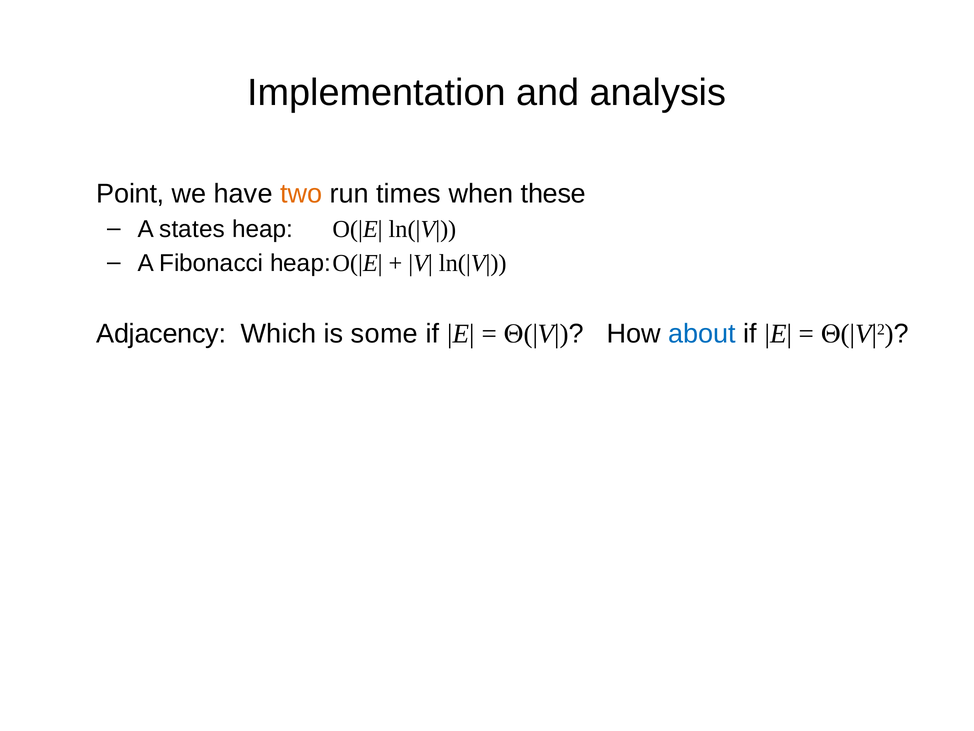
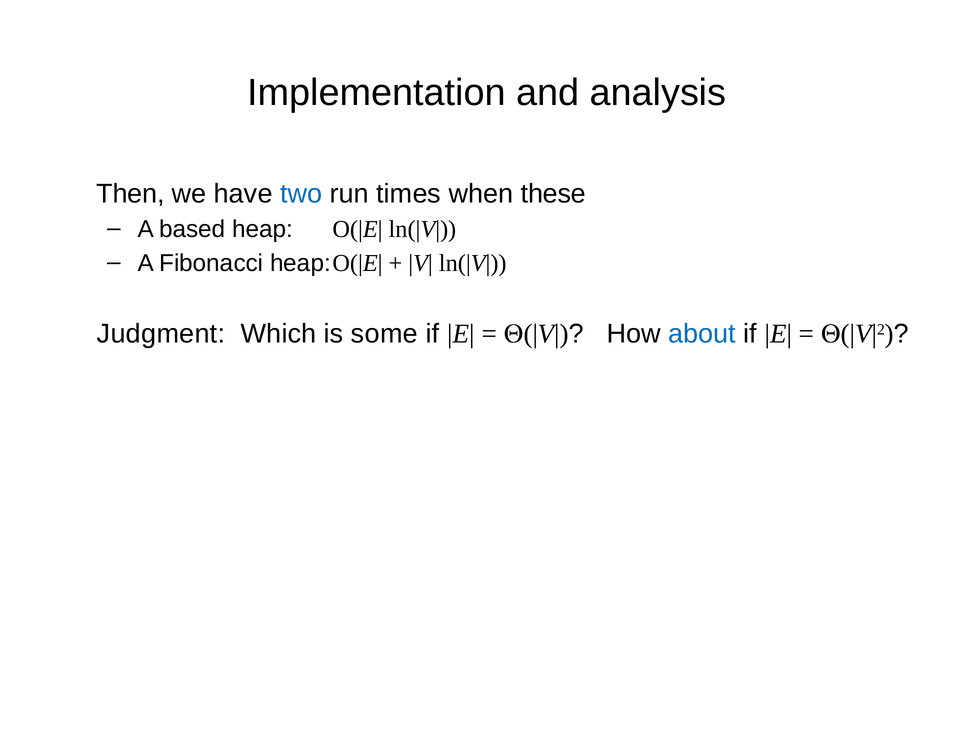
Point: Point -> Then (130, 193)
two colour: orange -> blue (301, 193)
states: states -> based (192, 229)
Adjacency: Adjacency -> Judgment (161, 334)
